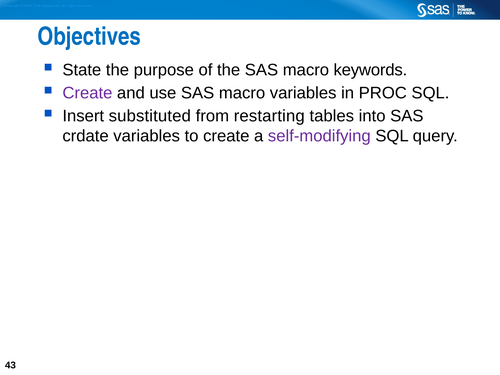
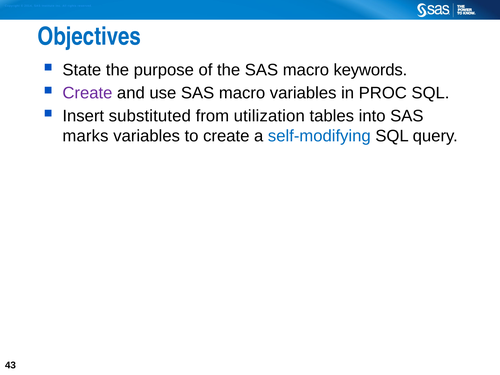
restarting: restarting -> utilization (269, 116)
crdate: crdate -> marks (85, 136)
self-modifying colour: purple -> blue (319, 136)
